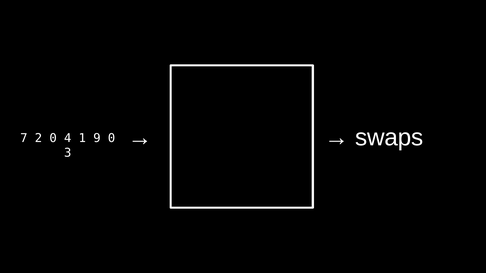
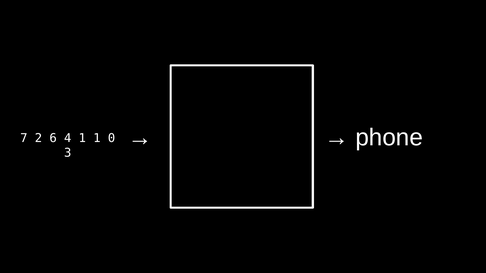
swaps: swaps -> phone (389, 138)
2 0: 0 -> 6 (53, 138)
1 9: 9 -> 1 (97, 138)
